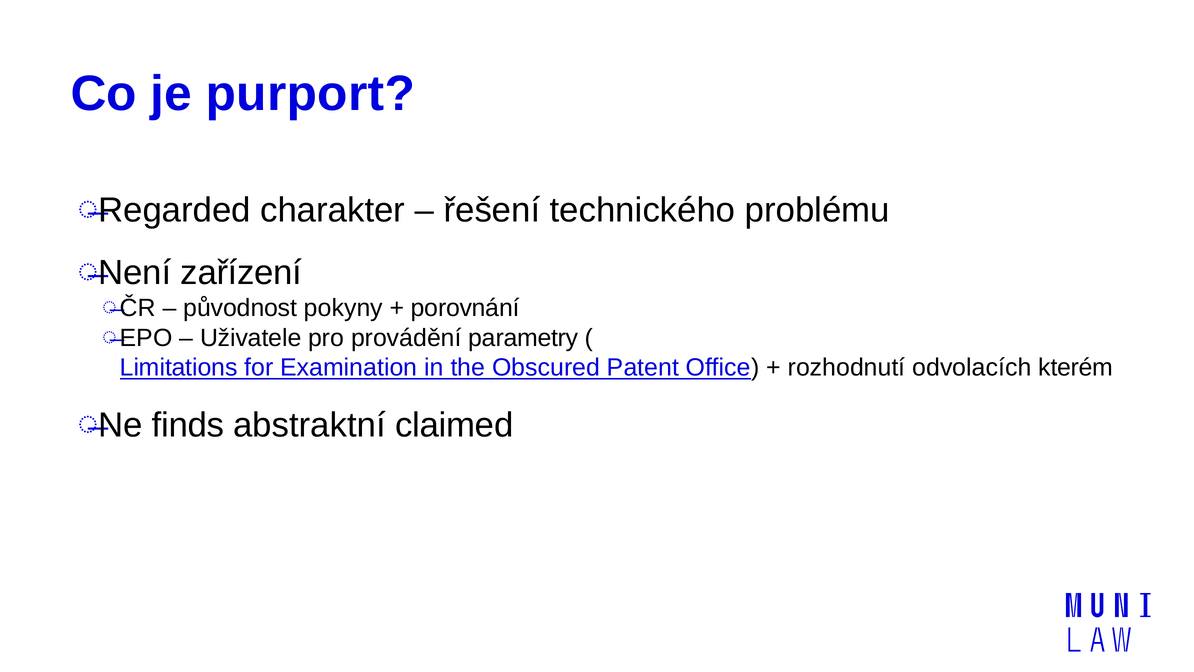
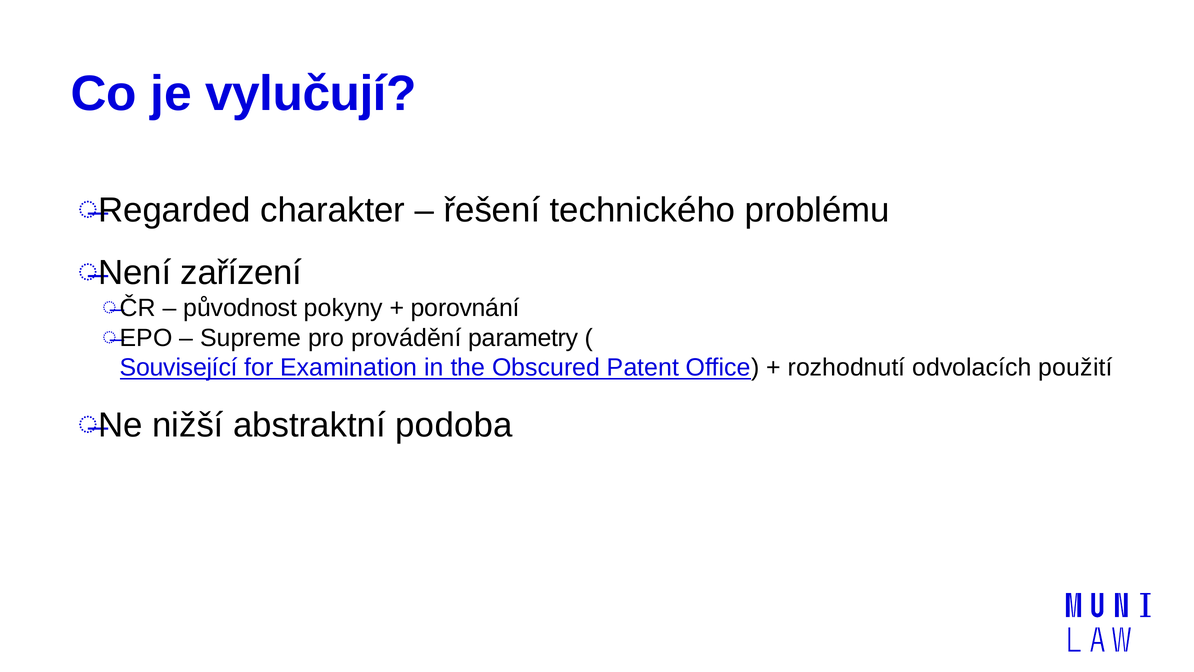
purport: purport -> vylučují (311, 94)
Uživatele: Uživatele -> Supreme (251, 338)
Limitations: Limitations -> Související (179, 368)
kterém: kterém -> použití (1076, 368)
finds: finds -> nižší (188, 425)
claimed: claimed -> podoba (454, 425)
